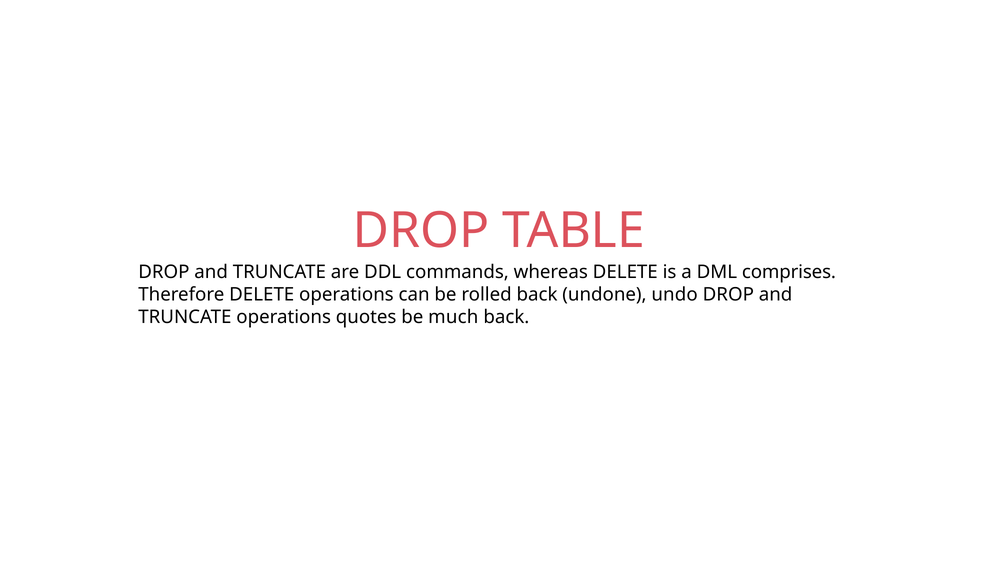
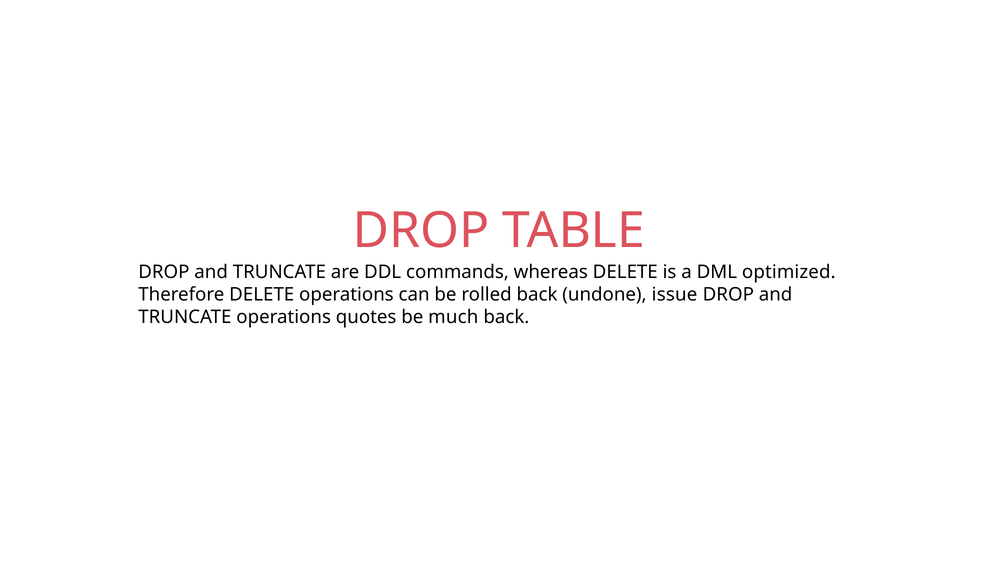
comprises: comprises -> optimized (789, 272)
undo: undo -> issue (675, 294)
